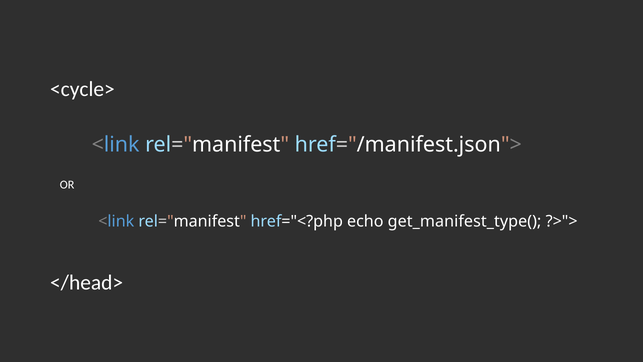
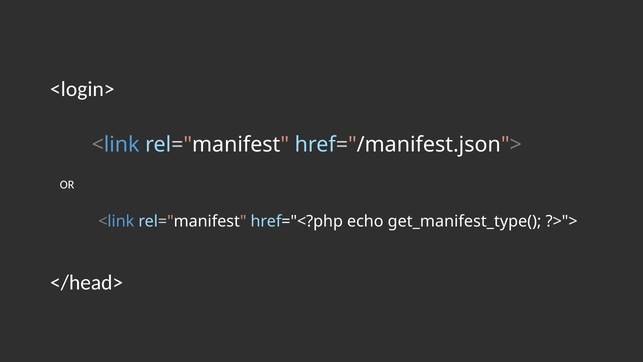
<cycle>: <cycle> -> <login> (82, 89)
